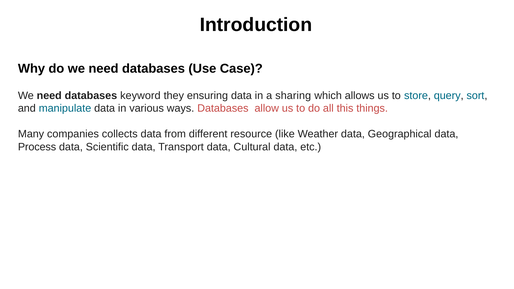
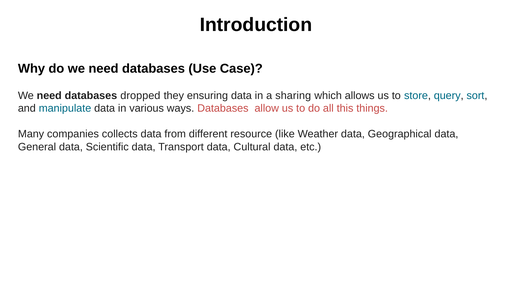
keyword: keyword -> dropped (140, 96)
Process: Process -> General (37, 147)
